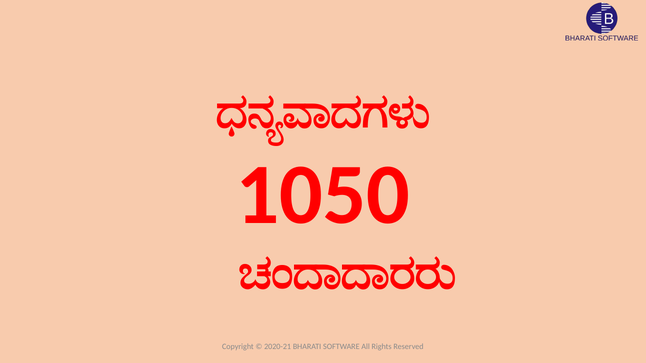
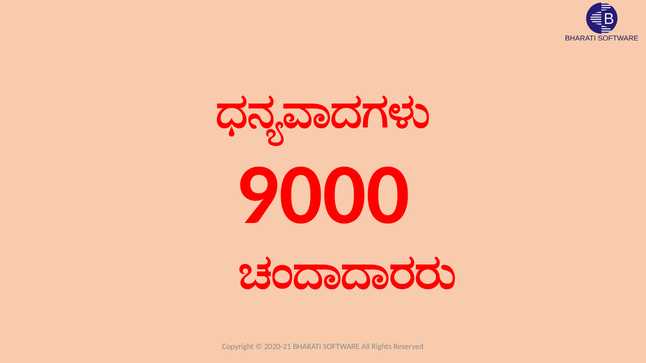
1050: 1050 -> 9000 (323, 195)
